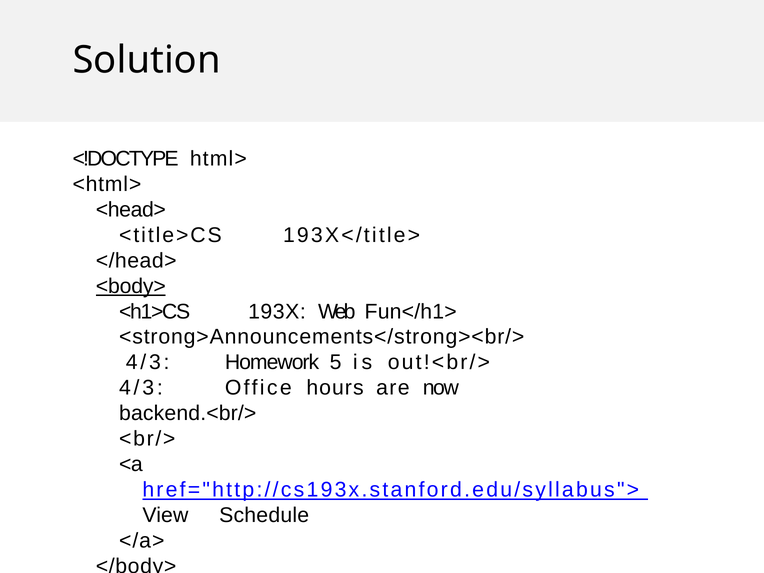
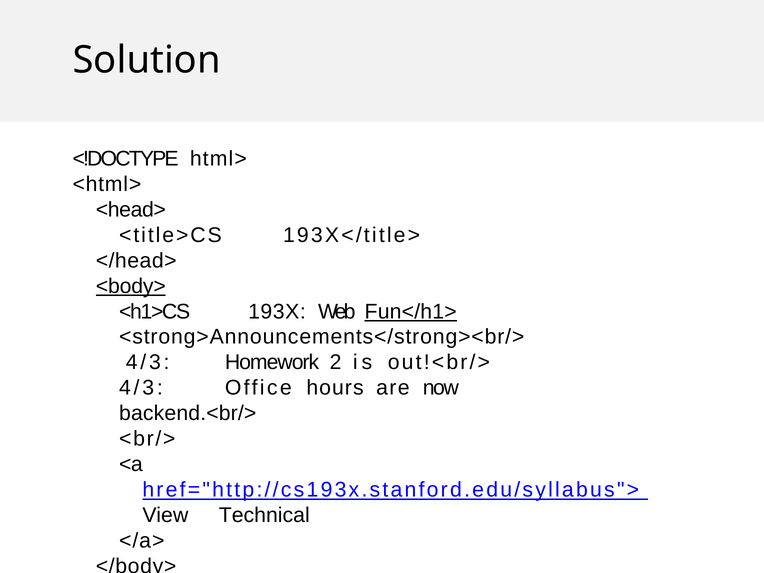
Fun</h1> underline: none -> present (411, 311)
5: 5 -> 2 (336, 362)
Schedule: Schedule -> Technical (264, 515)
